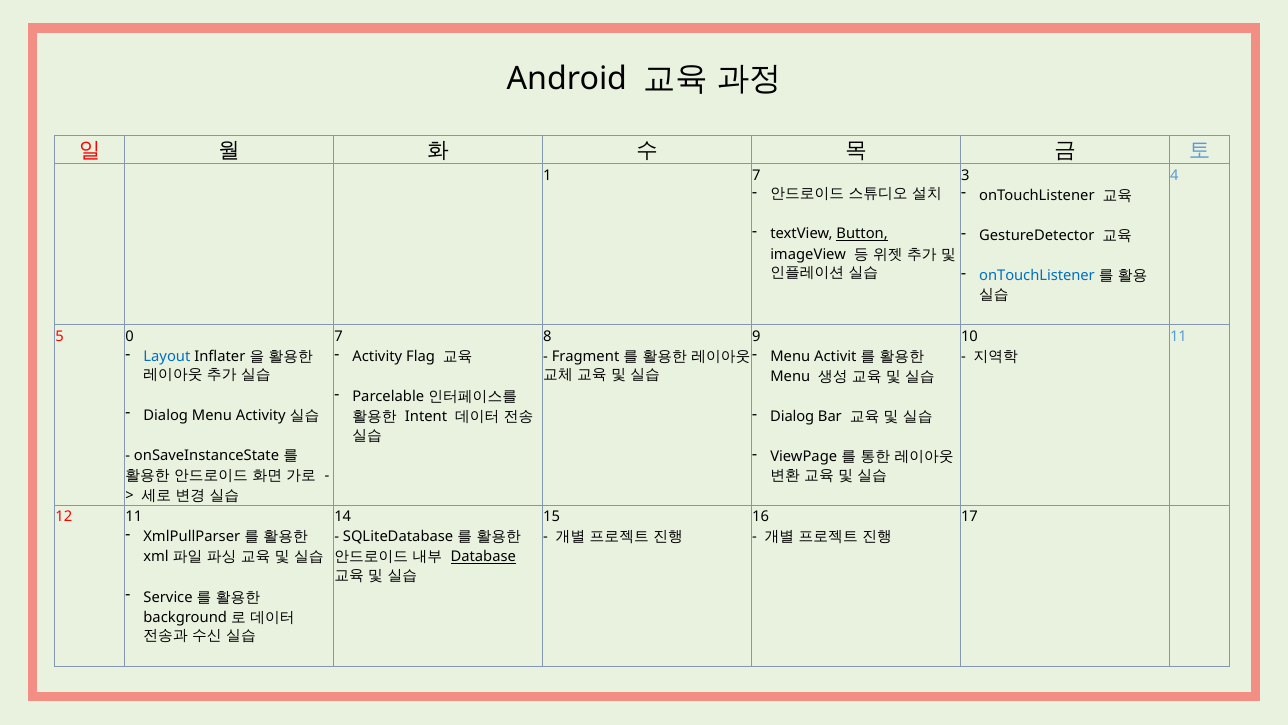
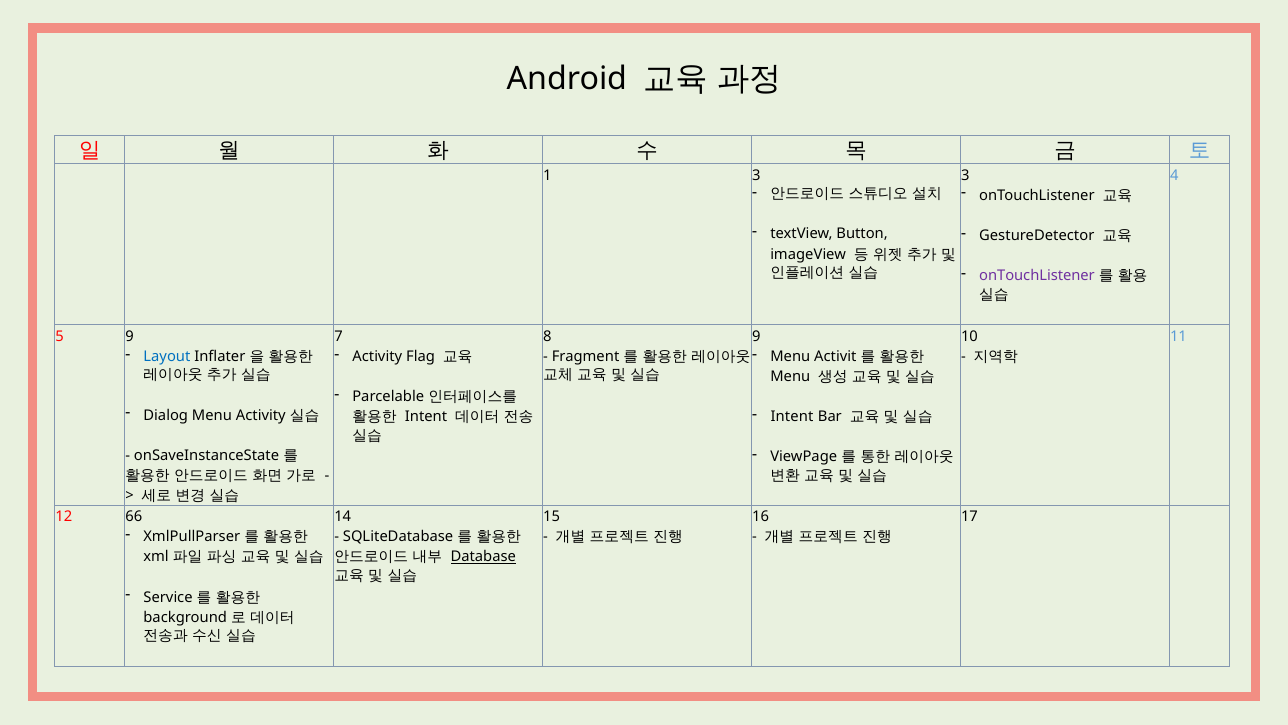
1 7: 7 -> 3 (756, 175)
Button underline: present -> none (862, 234)
onTouchListener colour: blue -> purple (1037, 276)
5 0: 0 -> 9 (130, 336)
Dialog: Dialog -> Intent (792, 416)
12 11: 11 -> 66 (134, 516)
